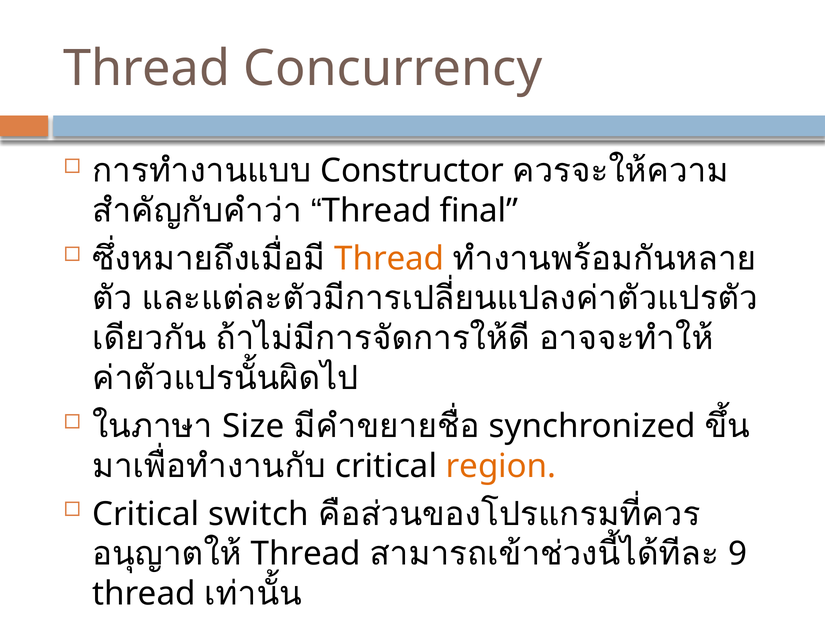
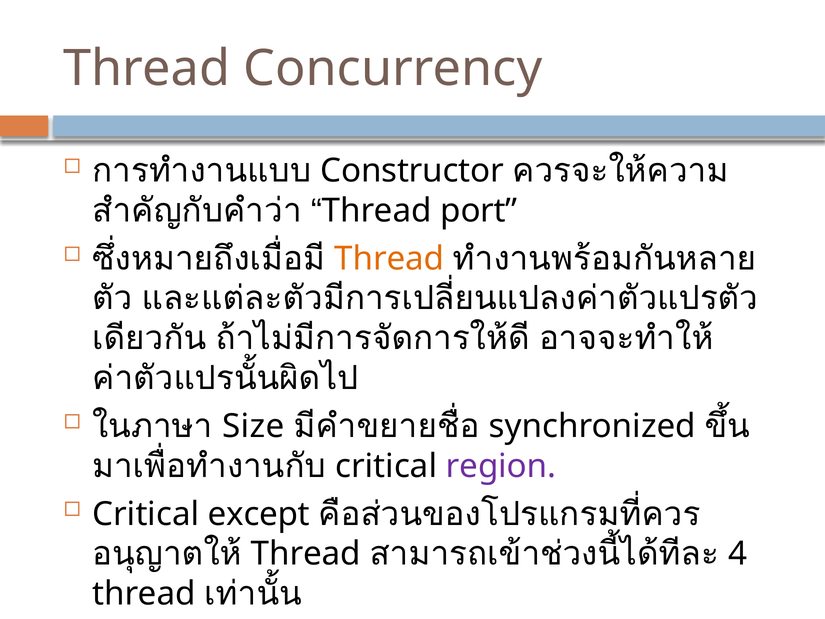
final: final -> port (479, 211)
region colour: orange -> purple (501, 466)
switch: switch -> except (259, 514)
9: 9 -> 4 (738, 554)
